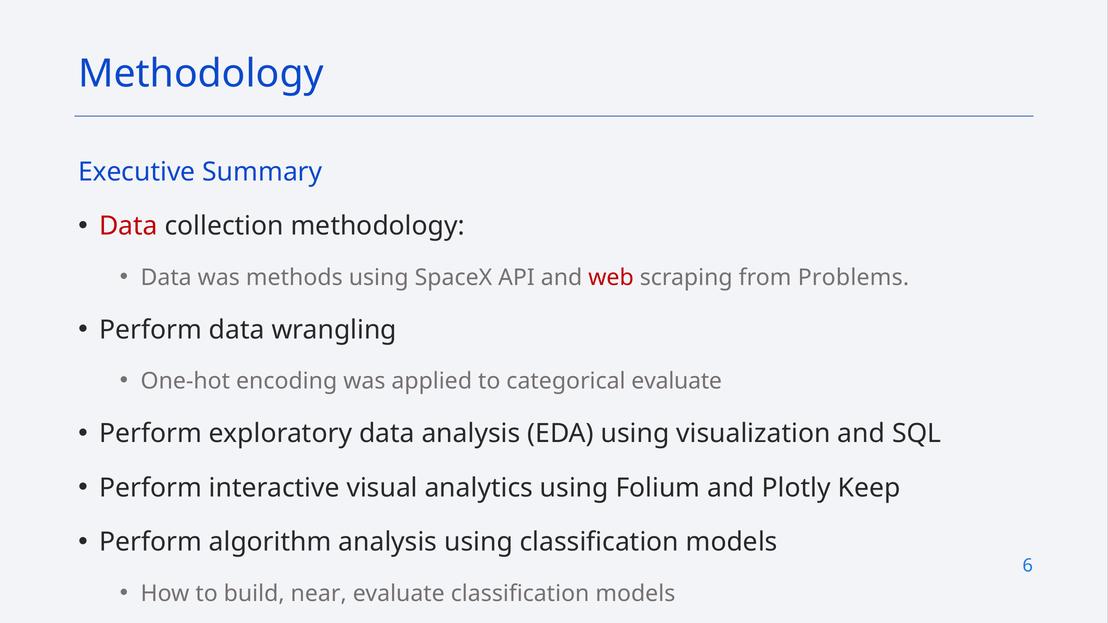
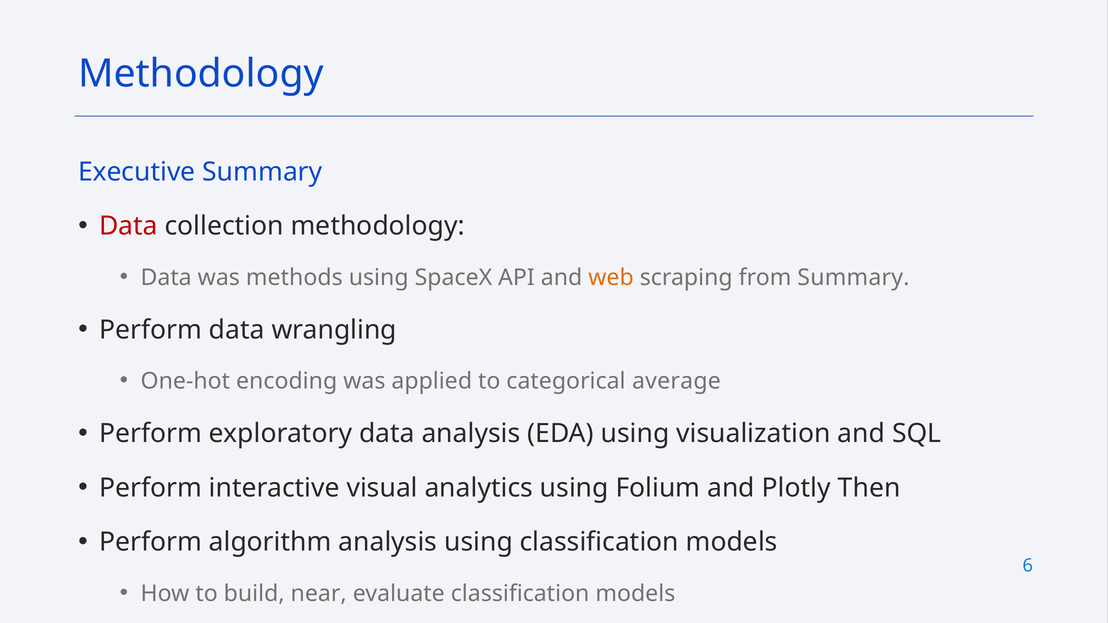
web colour: red -> orange (611, 277)
from Problems: Problems -> Summary (853, 277)
categorical evaluate: evaluate -> average (676, 381)
Keep: Keep -> Then (869, 488)
